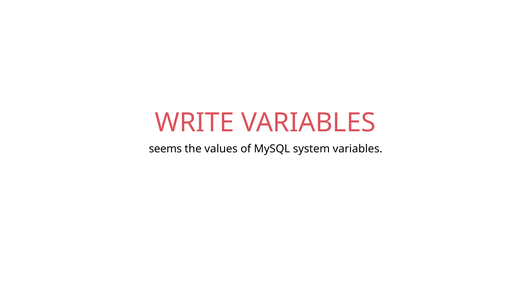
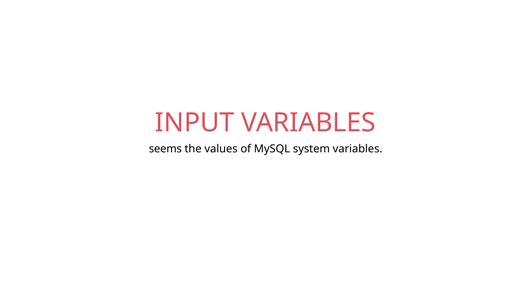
WRITE: WRITE -> INPUT (195, 123)
